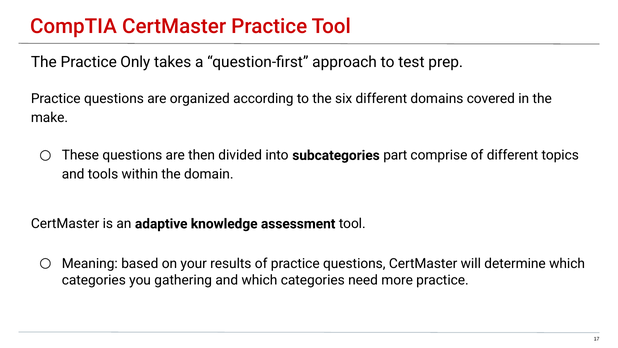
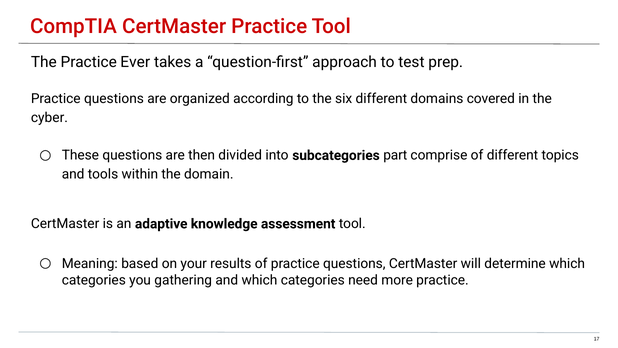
Only: Only -> Ever (135, 62)
make: make -> cyber (49, 117)
